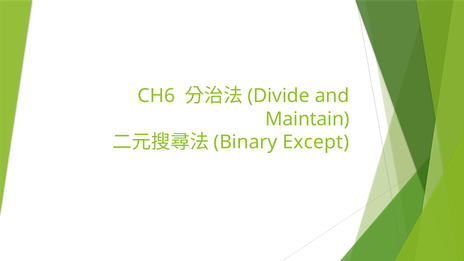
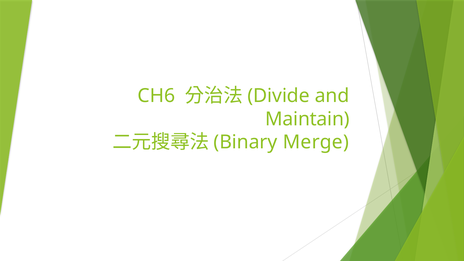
Except: Except -> Merge (316, 142)
